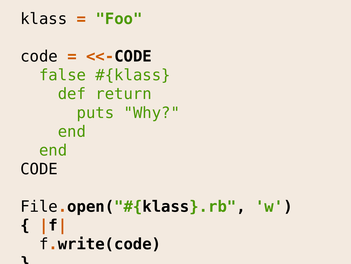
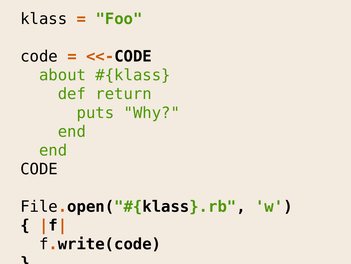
false: false -> about (63, 75)
